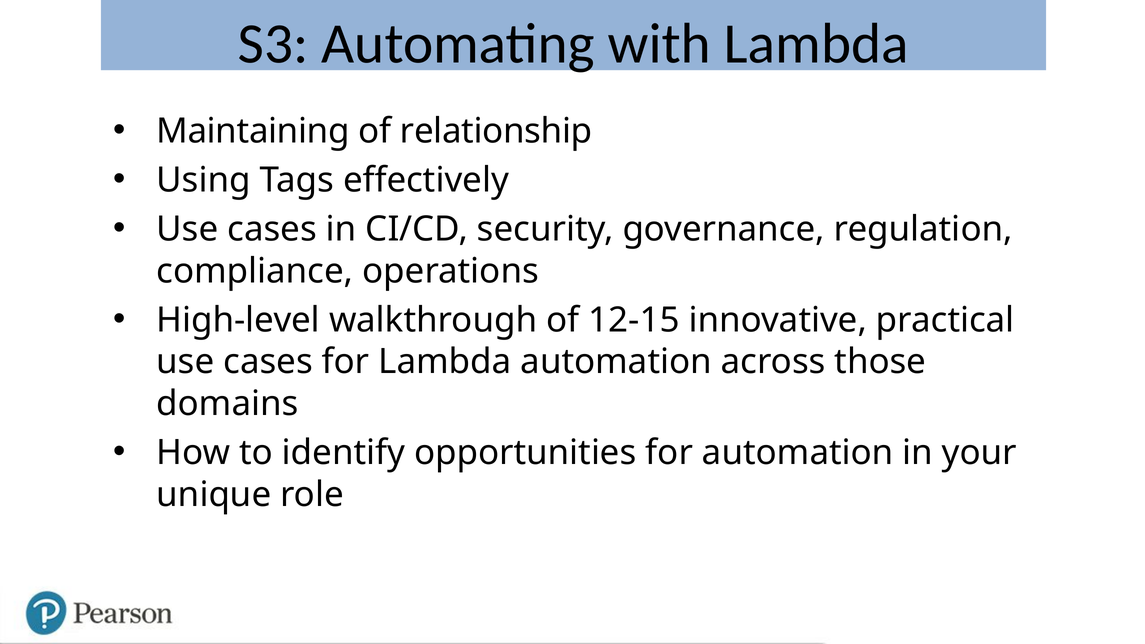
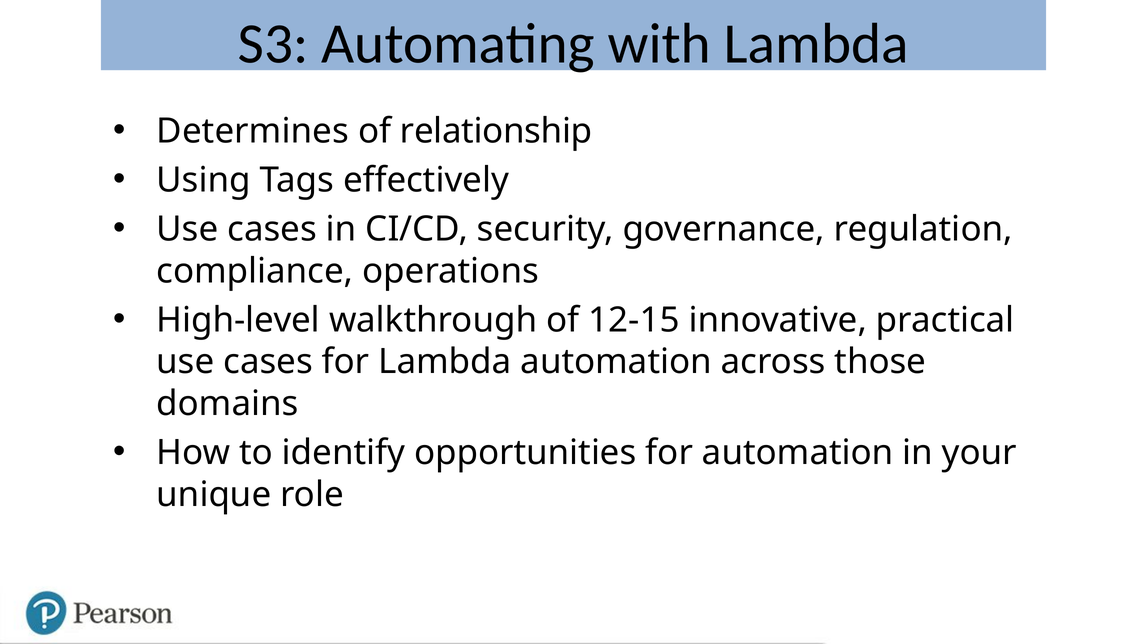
Maintaining: Maintaining -> Determines (253, 131)
